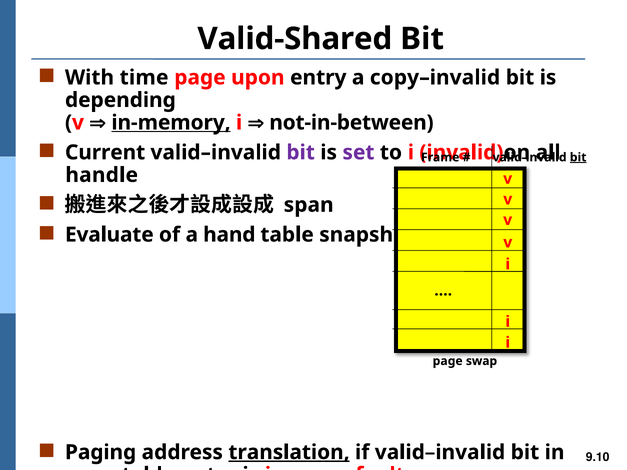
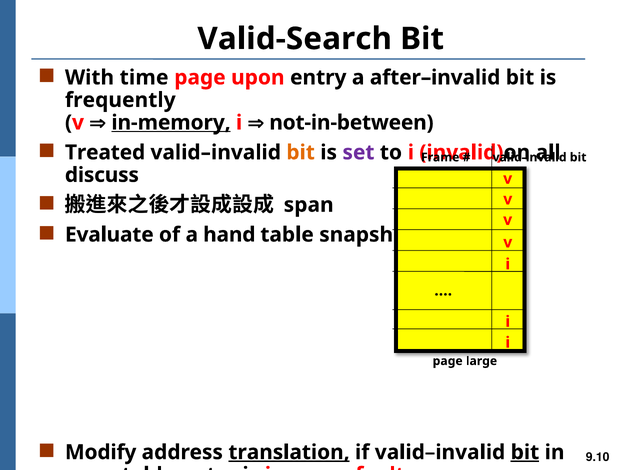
Valid-Shared: Valid-Shared -> Valid-Search (295, 39)
copy–invalid: copy–invalid -> after–invalid (435, 78)
depending: depending -> frequently (120, 100)
Current: Current -> Treated (105, 153)
bit colour: purple -> orange (301, 153)
bit underline: present -> none (578, 157)
handle: handle -> discuss (102, 175)
swap: swap -> large (481, 361)
Paging: Paging -> Modify (101, 453)
bit underline: none -> present (525, 453)
